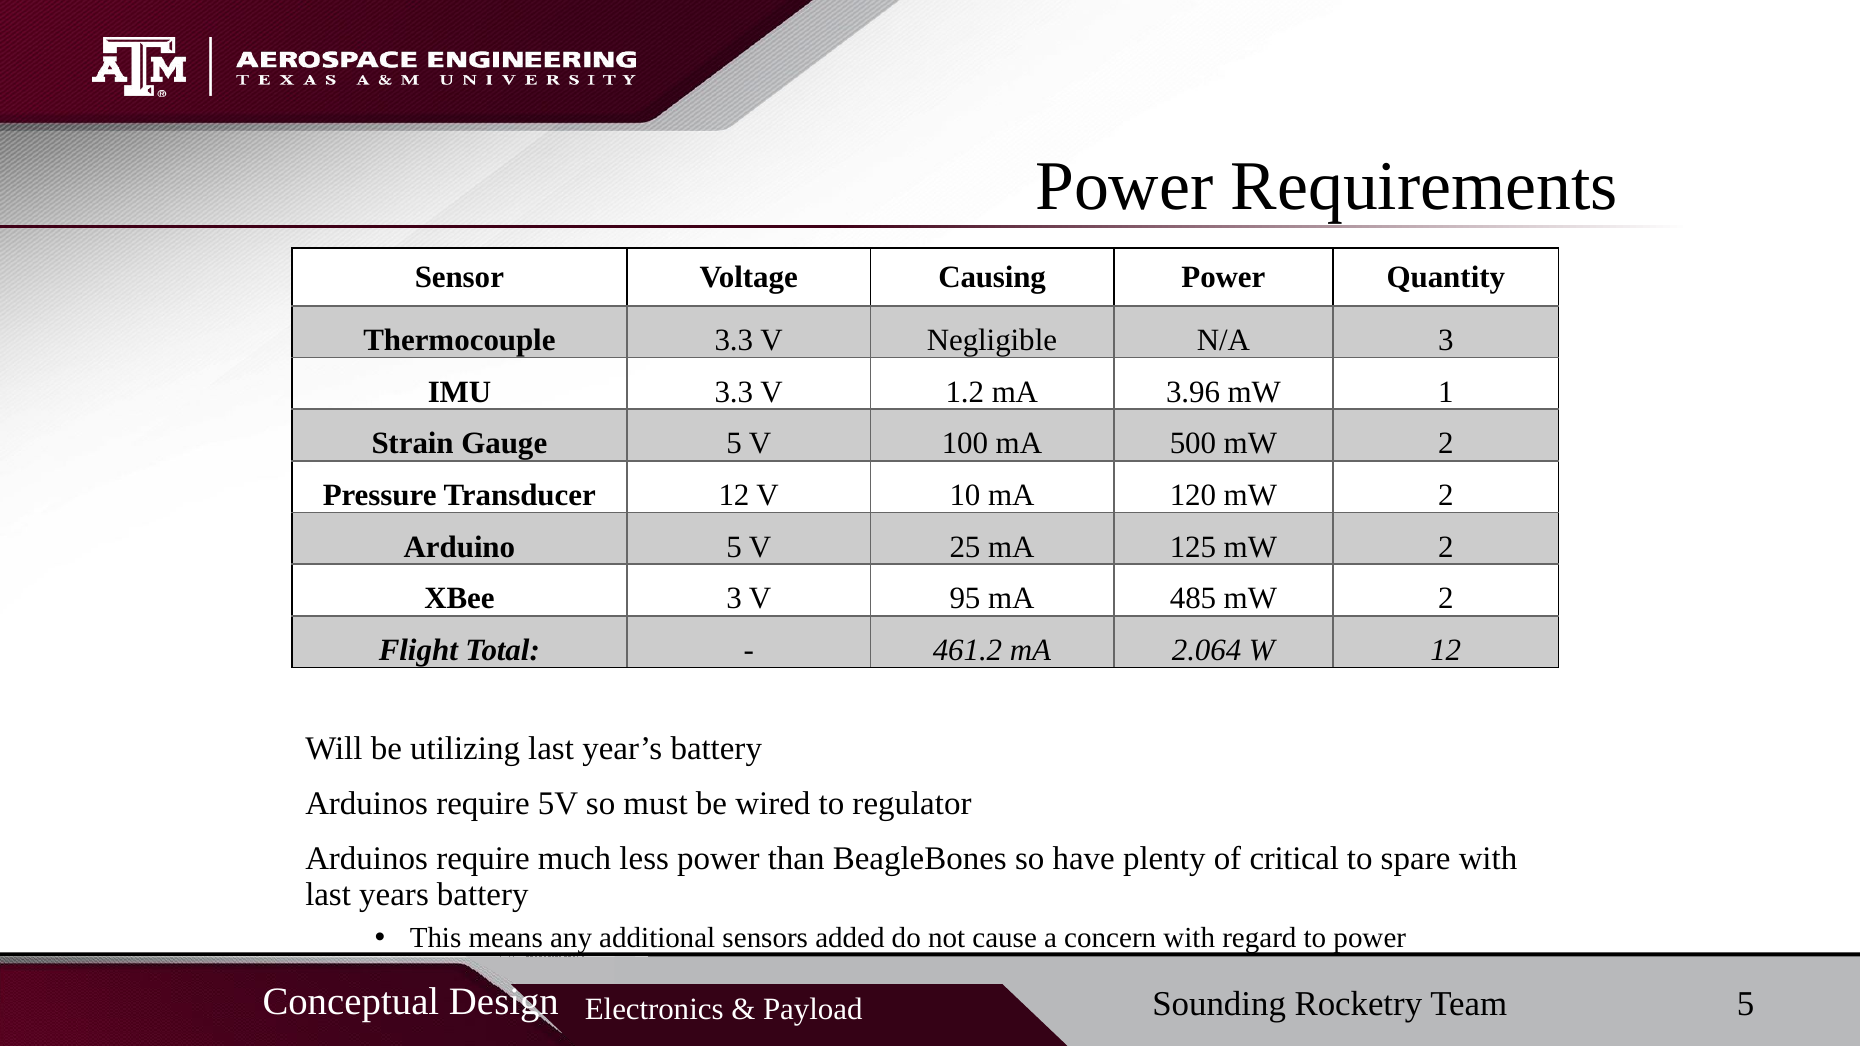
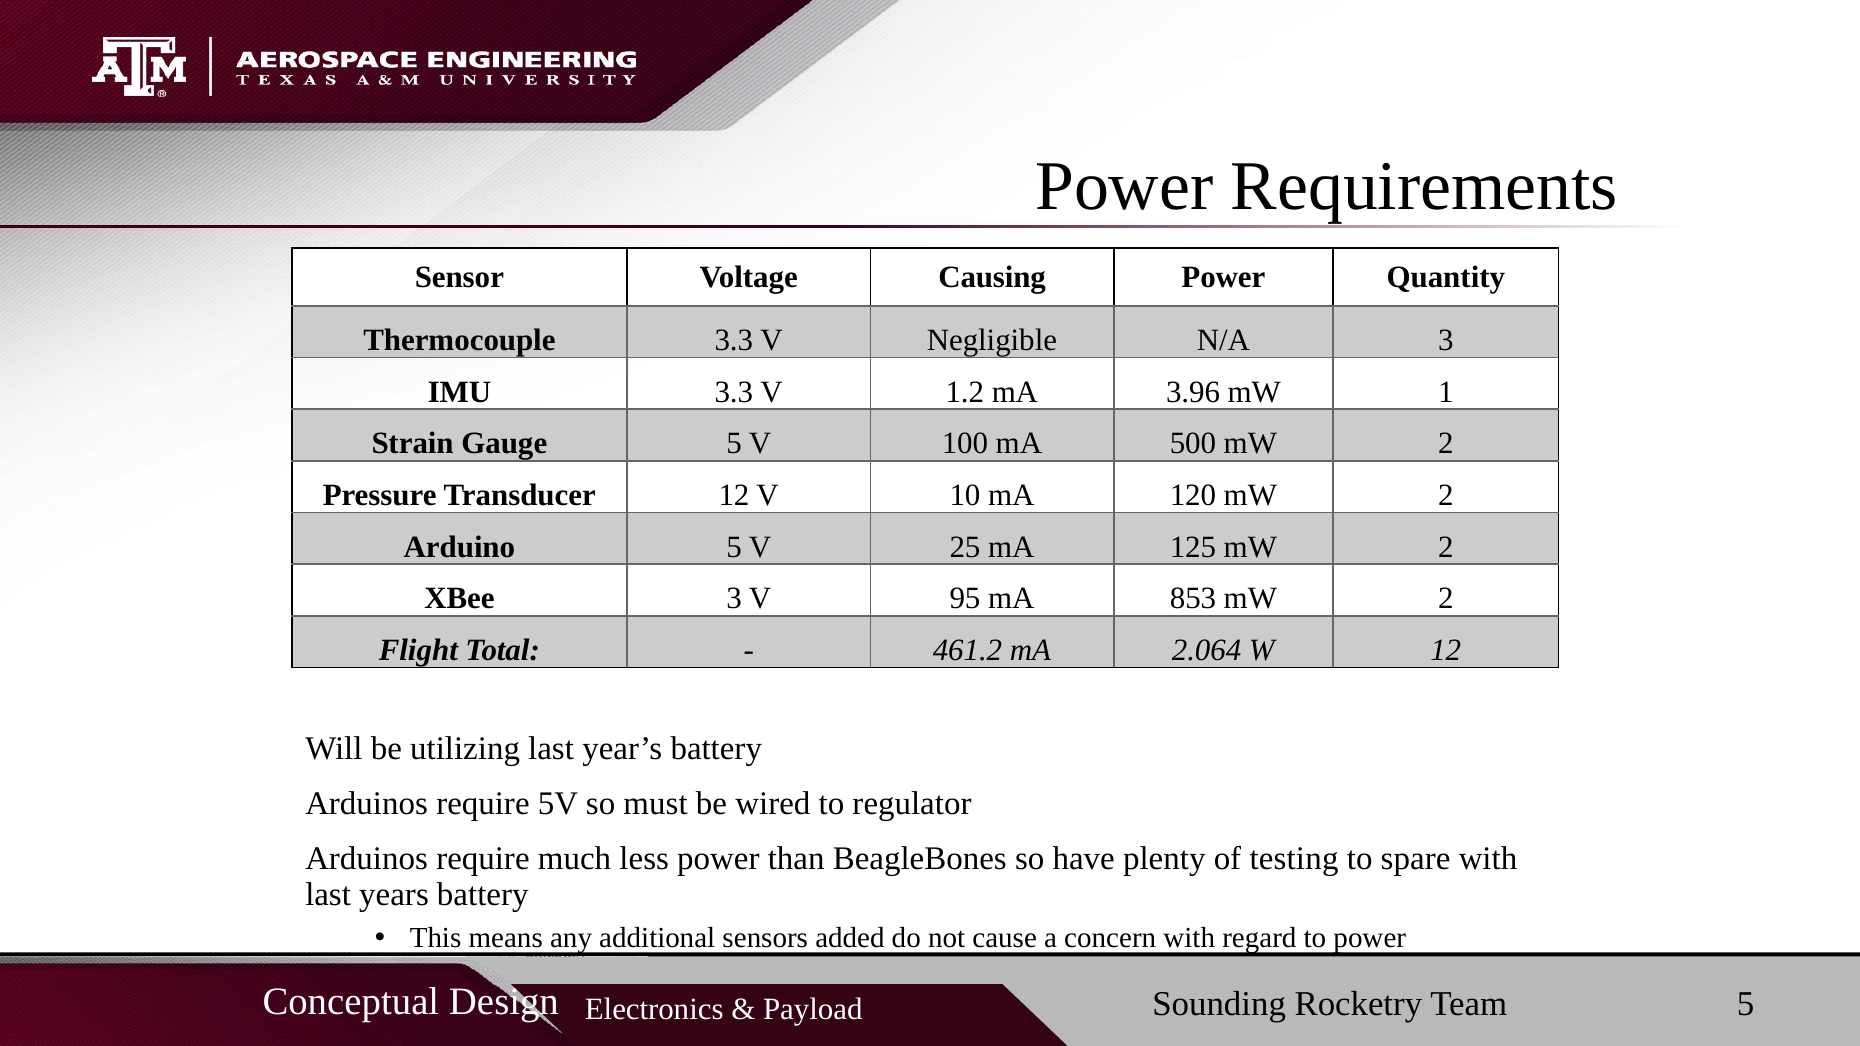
485: 485 -> 853 (1193, 599)
critical: critical -> testing (1294, 859)
